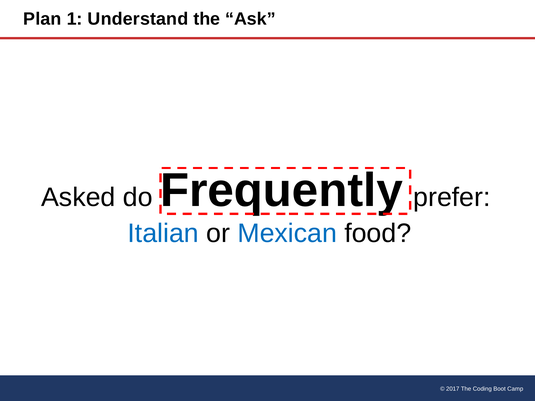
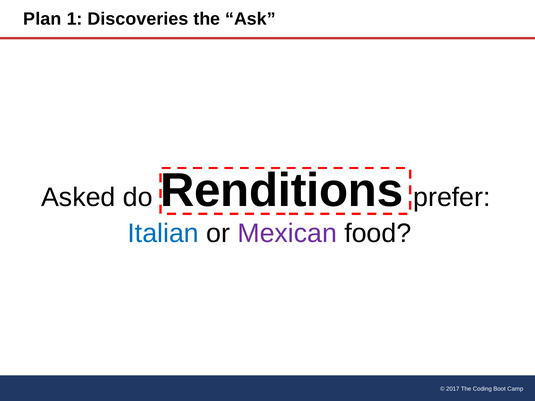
Understand: Understand -> Discoveries (138, 19)
Frequently: Frequently -> Renditions (282, 191)
Mexican colour: blue -> purple (287, 234)
